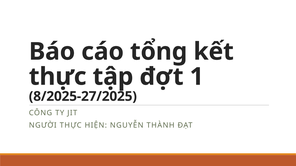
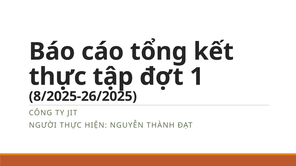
8/2025-27/2025: 8/2025-27/2025 -> 8/2025-26/2025 (83, 97)
